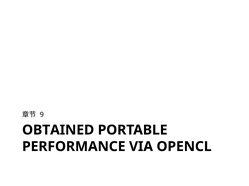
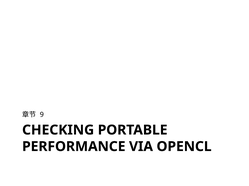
OBTAINED: OBTAINED -> CHECKING (58, 130)
